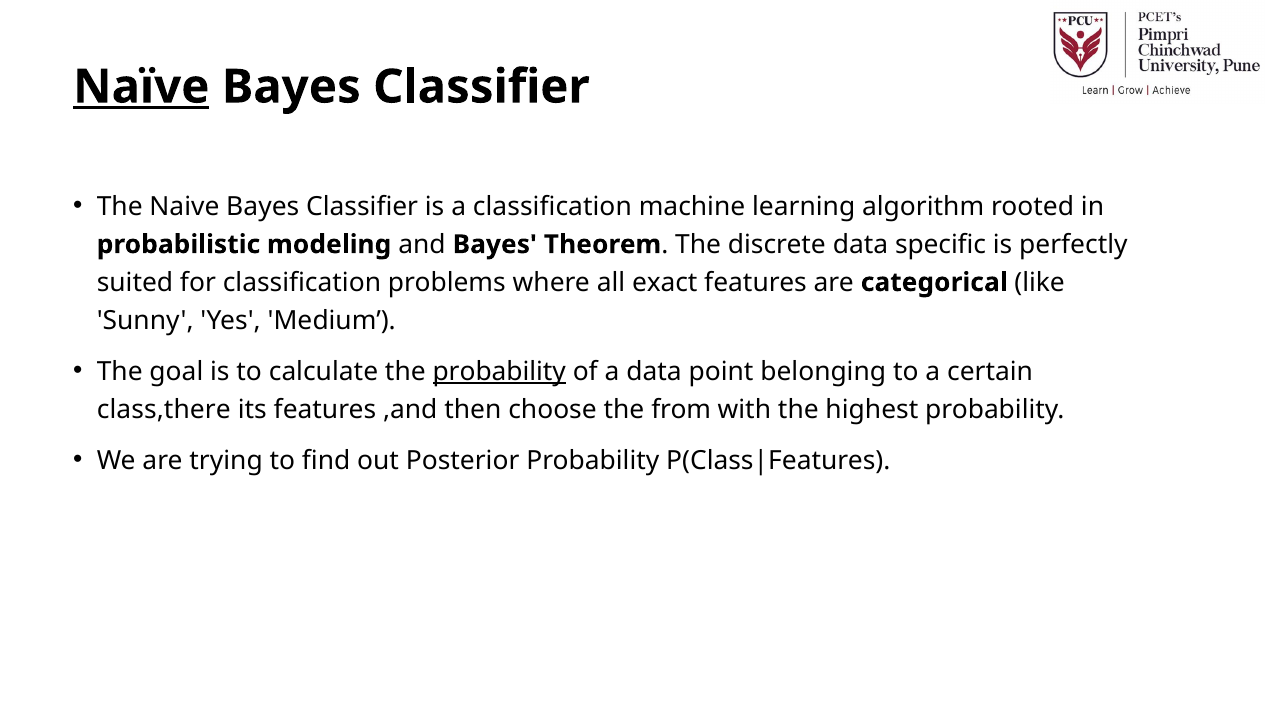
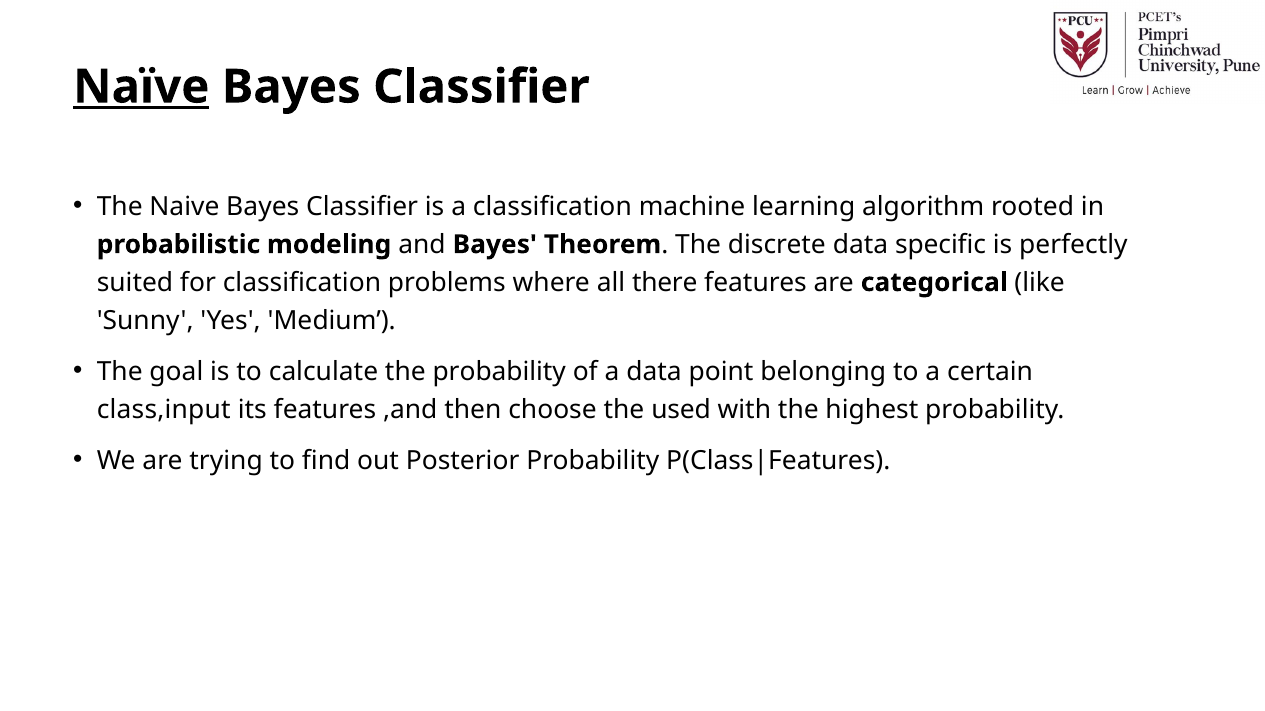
exact: exact -> there (665, 283)
probability underline: present -> none (499, 372)
class,there: class,there -> class,input (164, 410)
from: from -> used (681, 410)
